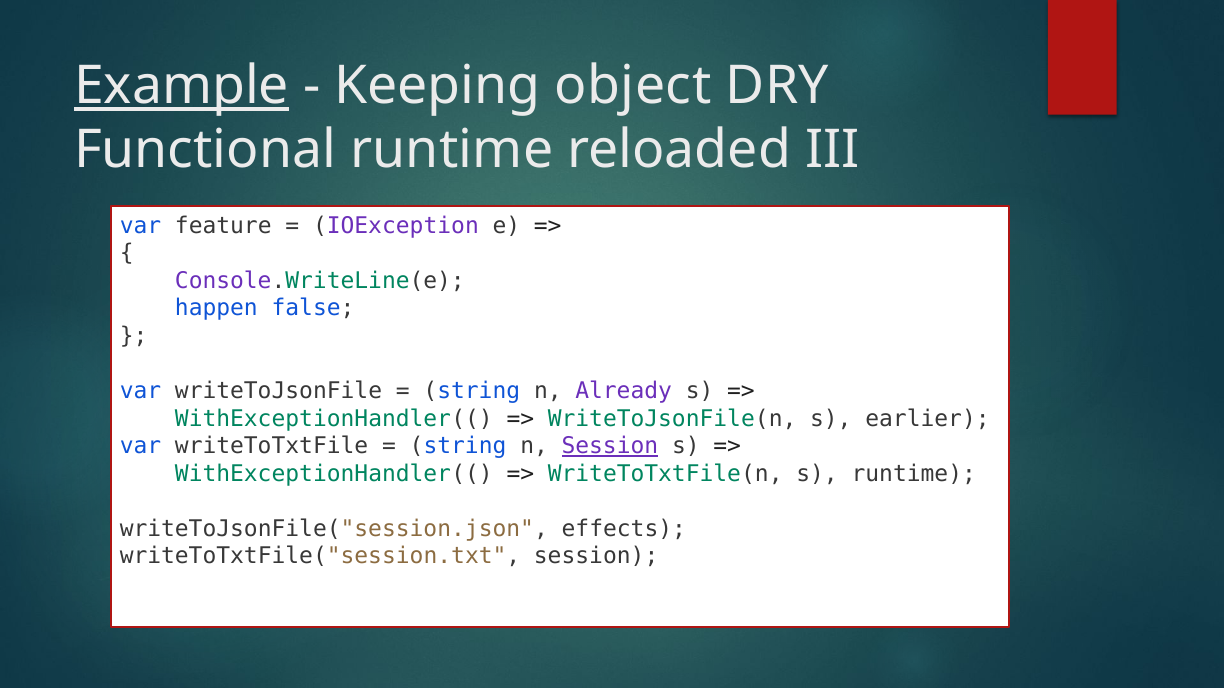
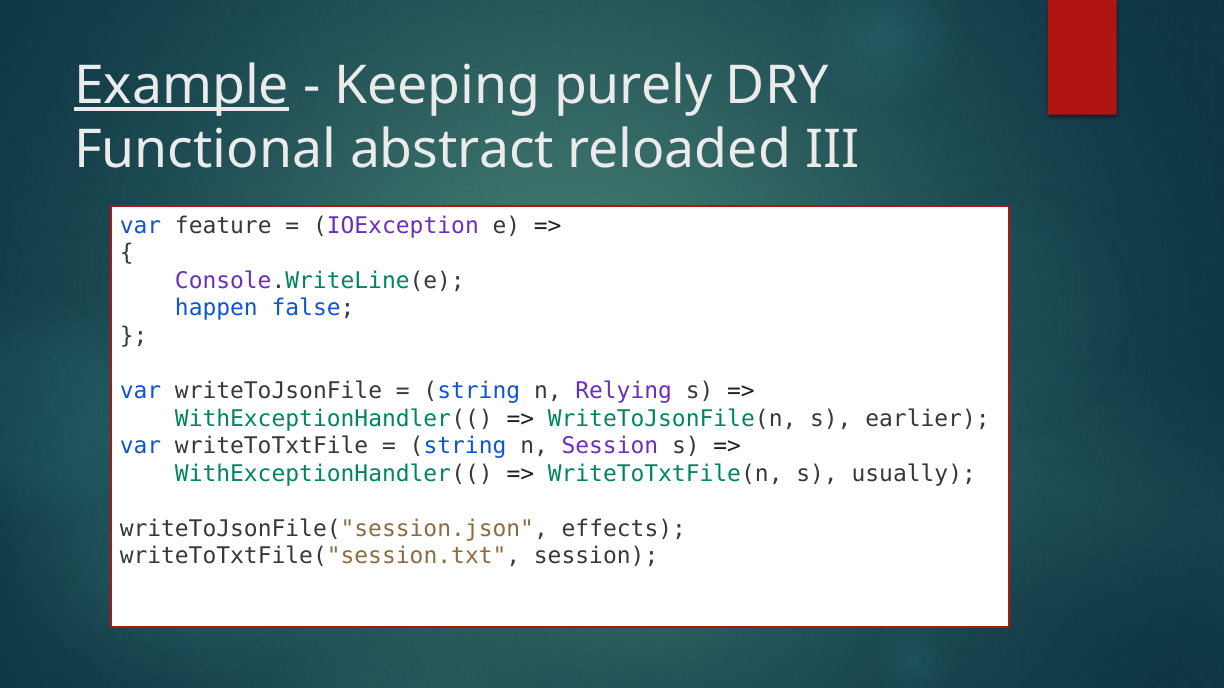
object: object -> purely (633, 86)
Functional runtime: runtime -> abstract (452, 150)
Already: Already -> Relying (624, 391)
Session underline: present -> none (610, 446)
s runtime: runtime -> usually (914, 474)
